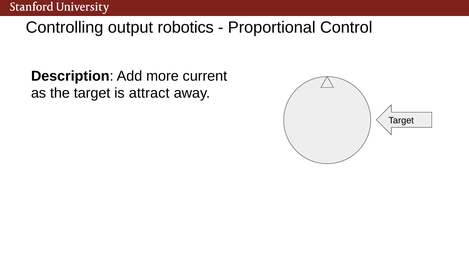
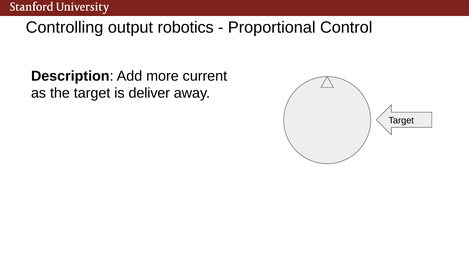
attract: attract -> deliver (149, 93)
